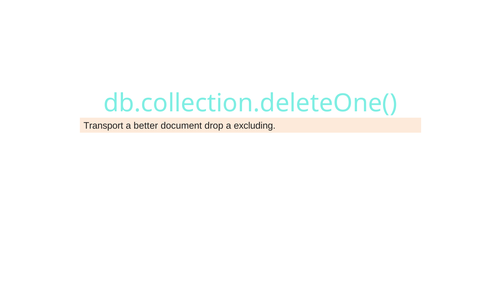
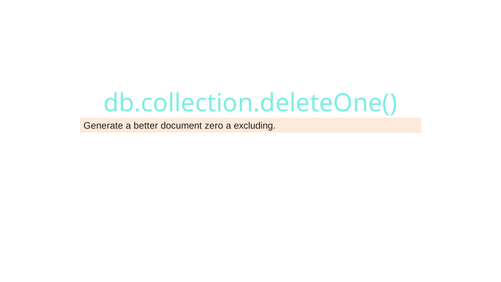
Transport: Transport -> Generate (103, 126)
drop: drop -> zero (214, 126)
